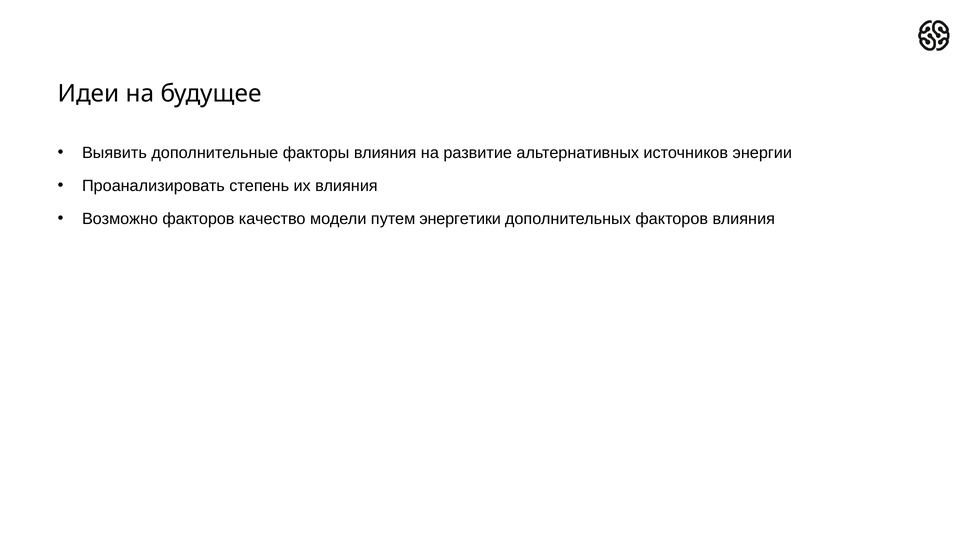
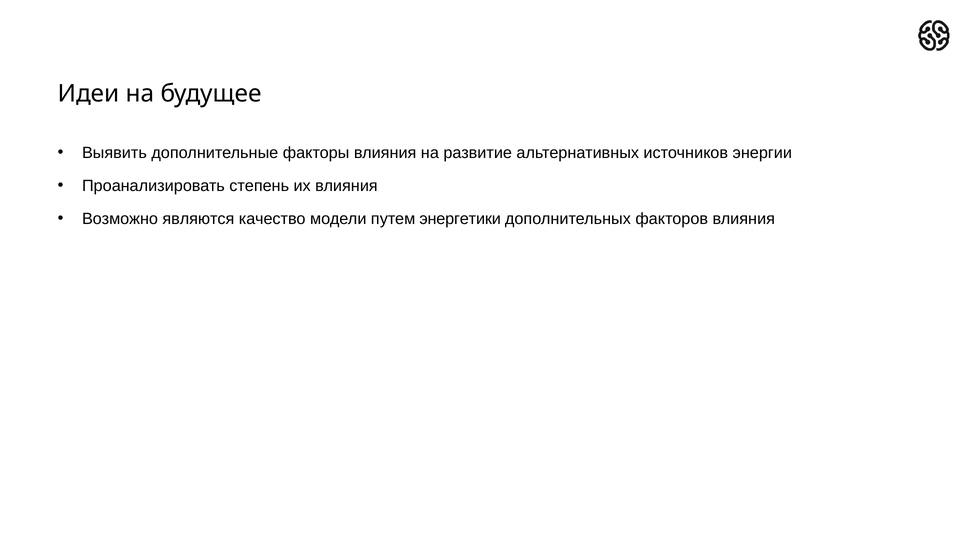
Возможно факторов: факторов -> являются (198, 219)
